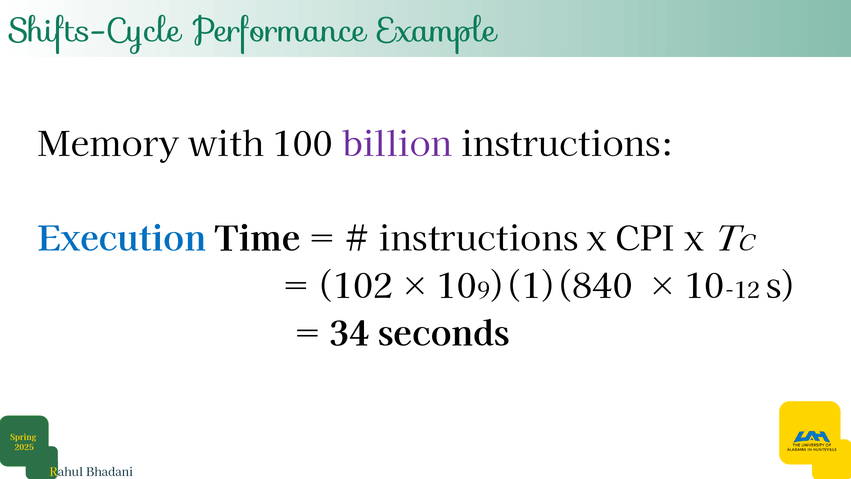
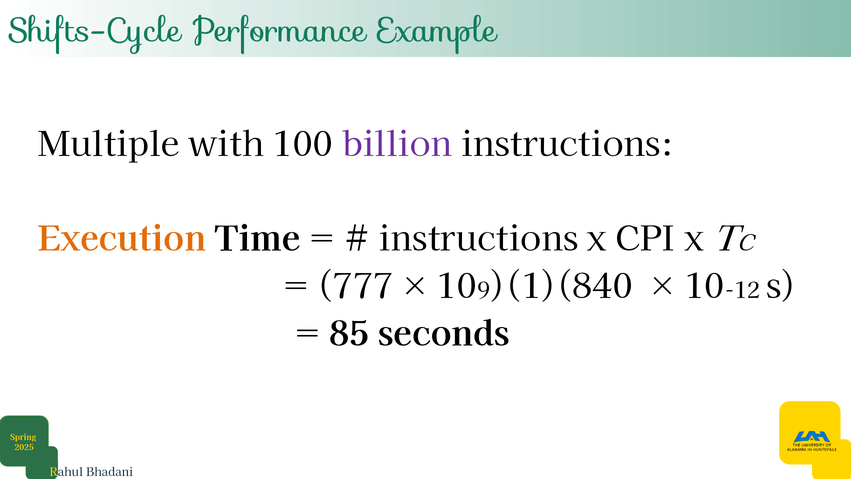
Memory: Memory -> Multiple (109, 145)
Execution colour: blue -> orange (122, 240)
102: 102 -> 777 (356, 287)
34: 34 -> 85 (349, 334)
